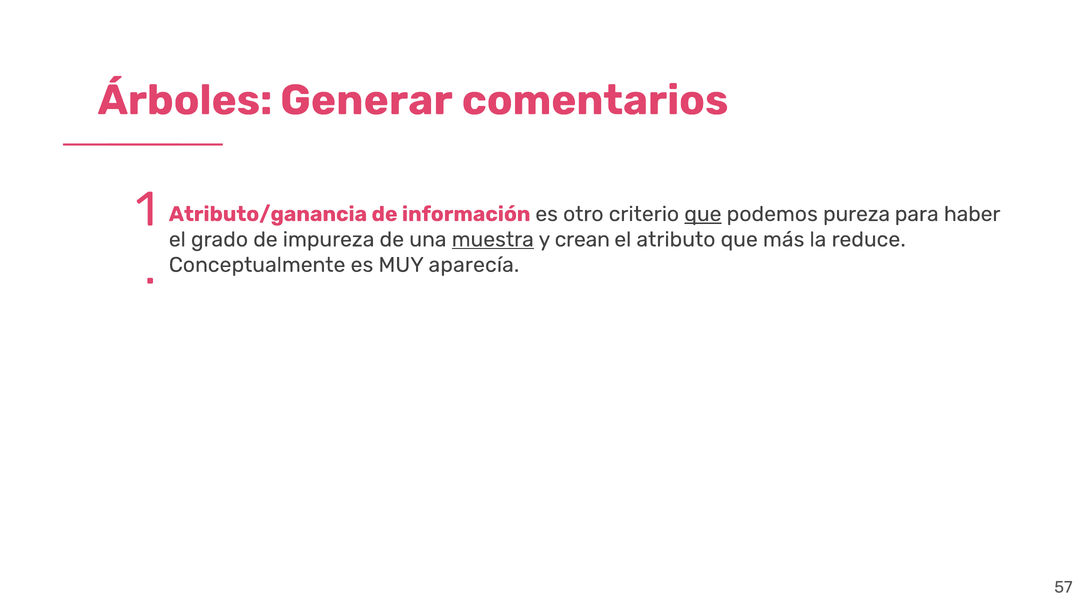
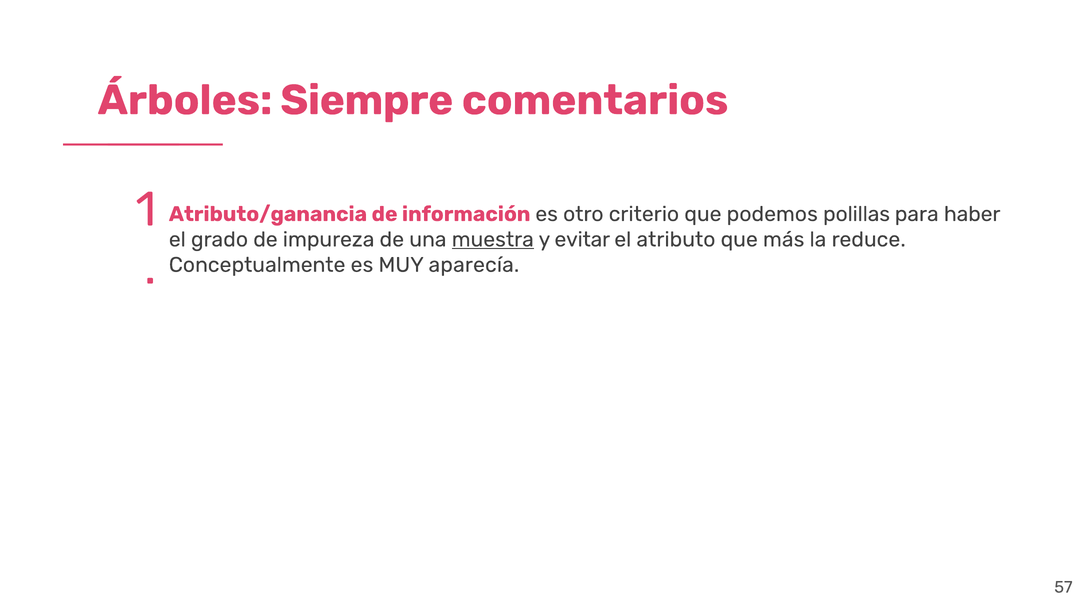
Generar: Generar -> Siempre (367, 100)
que underline: present -> none (703, 214)
pureza: pureza -> polillas (857, 214)
crean: crean -> evitar (582, 239)
